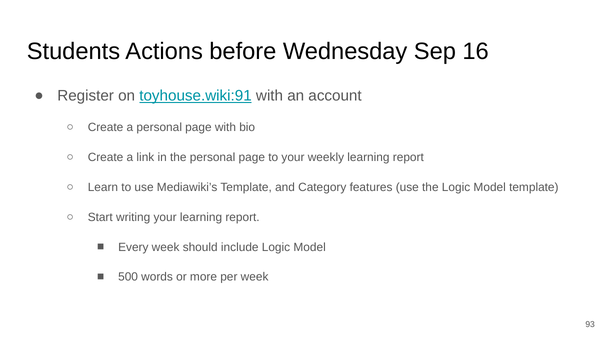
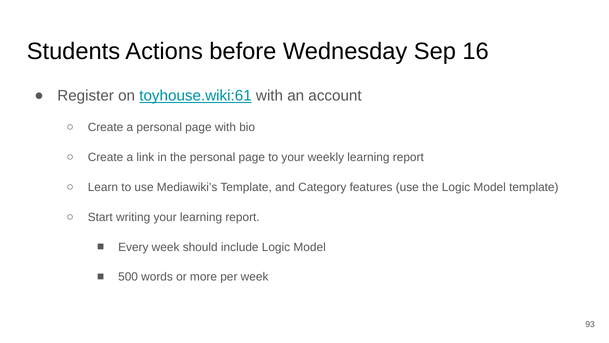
toyhouse.wiki:91: toyhouse.wiki:91 -> toyhouse.wiki:61 (196, 96)
